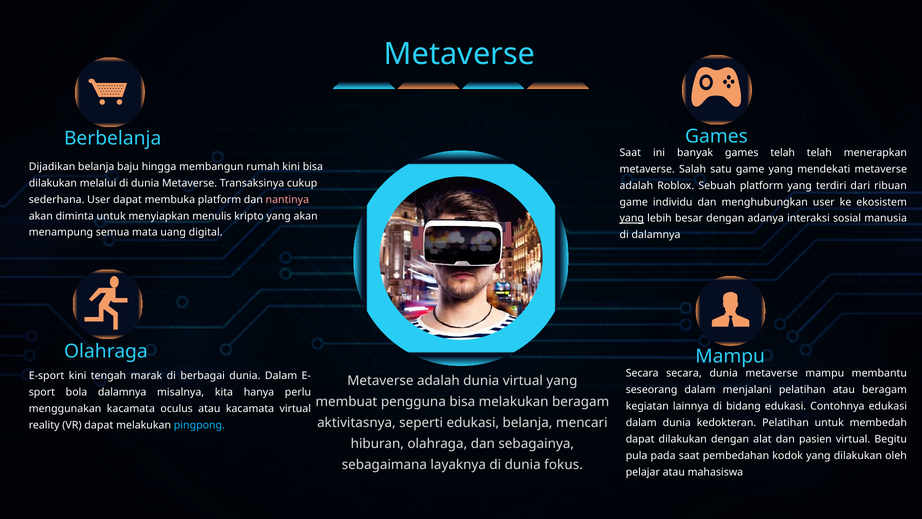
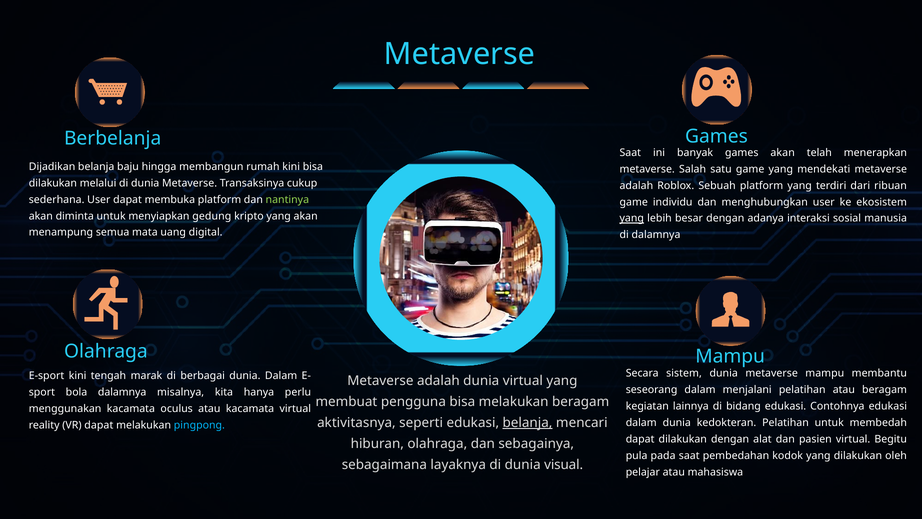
games telah: telah -> akan (783, 153)
nantinya colour: pink -> light green (287, 199)
menulis: menulis -> gedung (212, 216)
Secara secara: secara -> sistem (684, 373)
belanja underline: none -> present (527, 423)
fokus: fokus -> visual (564, 465)
